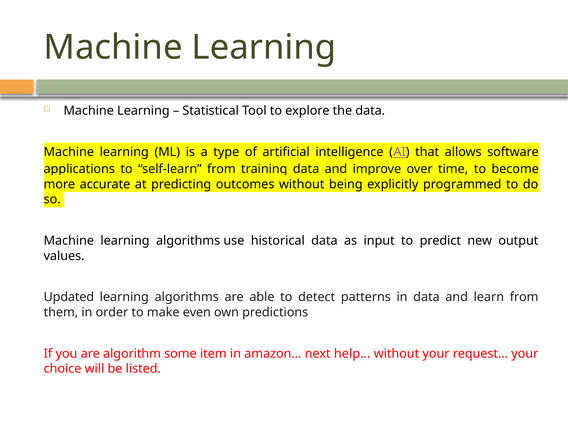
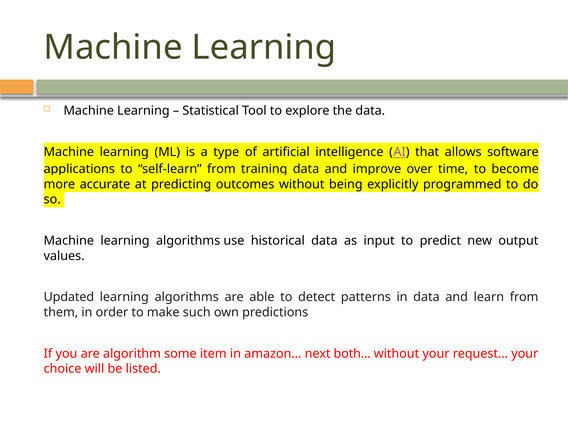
even: even -> such (197, 312)
help…: help… -> both… (352, 354)
